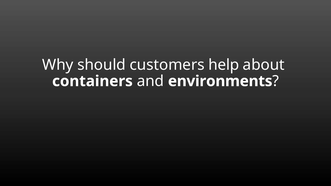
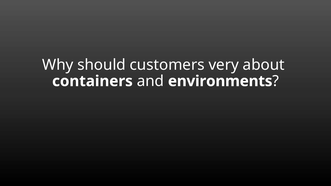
help: help -> very (224, 65)
